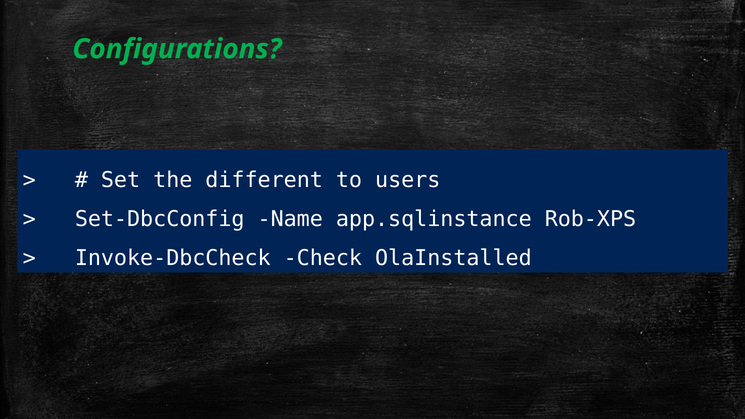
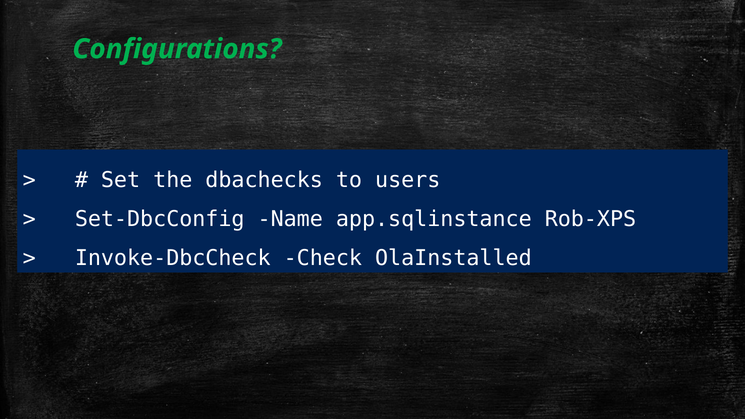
different: different -> dbachecks (264, 180)
